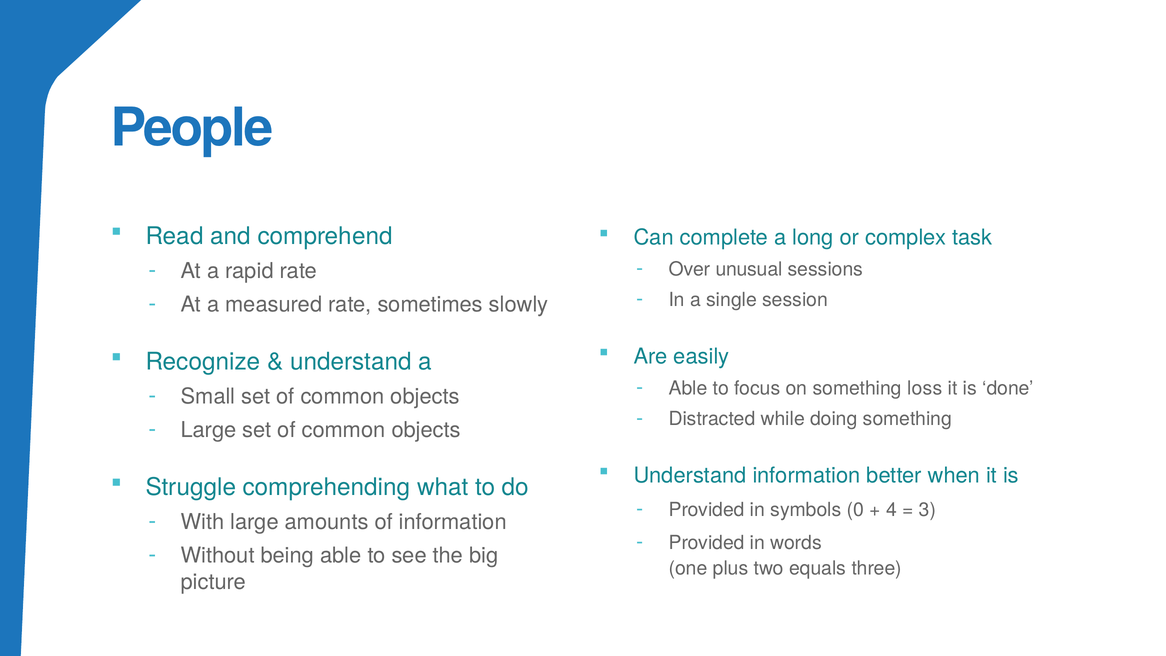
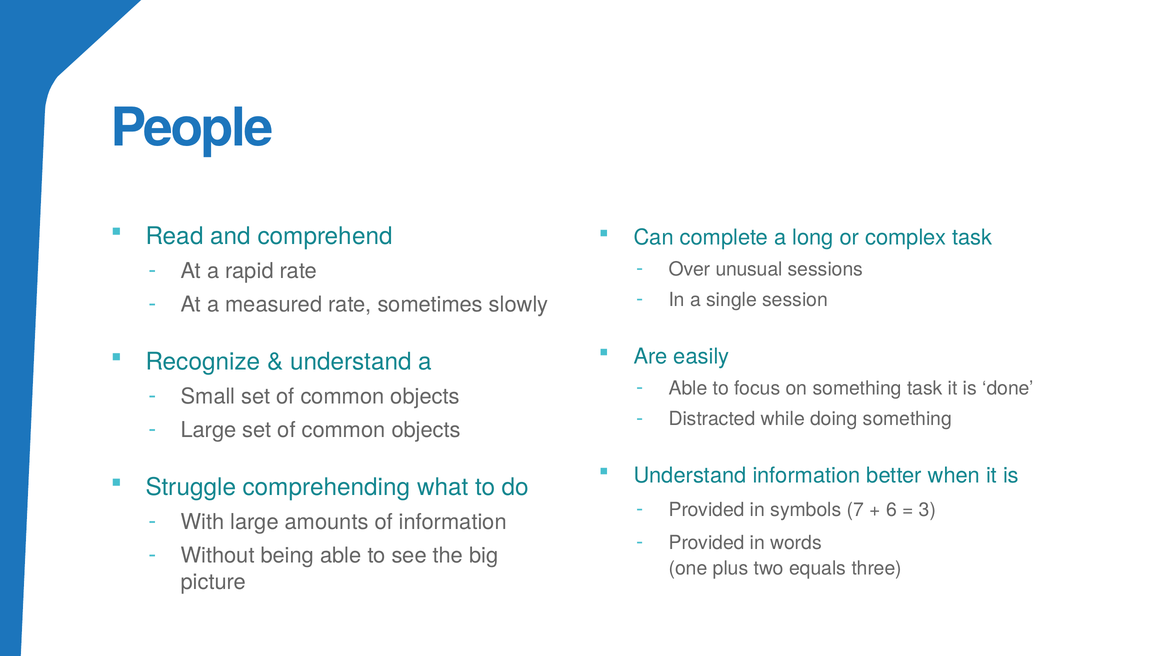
something loss: loss -> task (925, 388)
0: 0 -> 7 (855, 510)
4: 4 -> 6 (891, 510)
